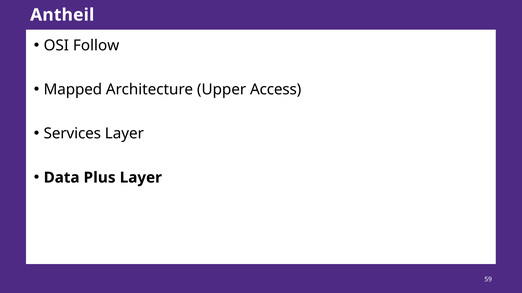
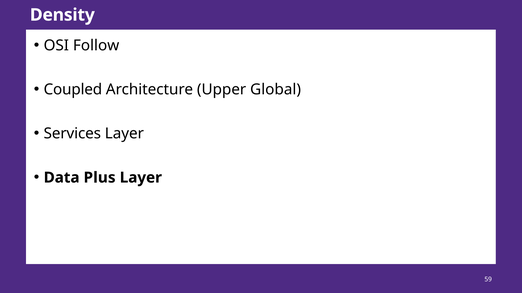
Antheil: Antheil -> Density (62, 15)
Mapped: Mapped -> Coupled (73, 90)
Access: Access -> Global (276, 90)
